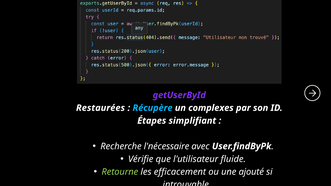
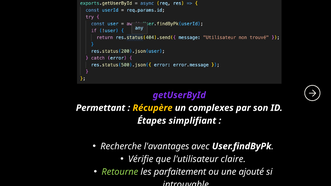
Restaurées: Restaurées -> Permettant (101, 108)
Récupère colour: light blue -> yellow (153, 108)
l'nécessaire: l'nécessaire -> l'avantages (167, 146)
fluide: fluide -> claire (233, 159)
efficacement: efficacement -> parfaitement (180, 172)
